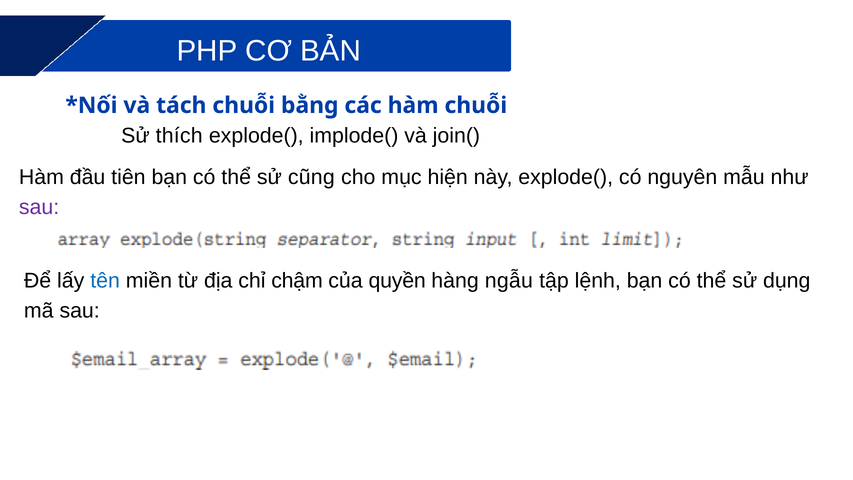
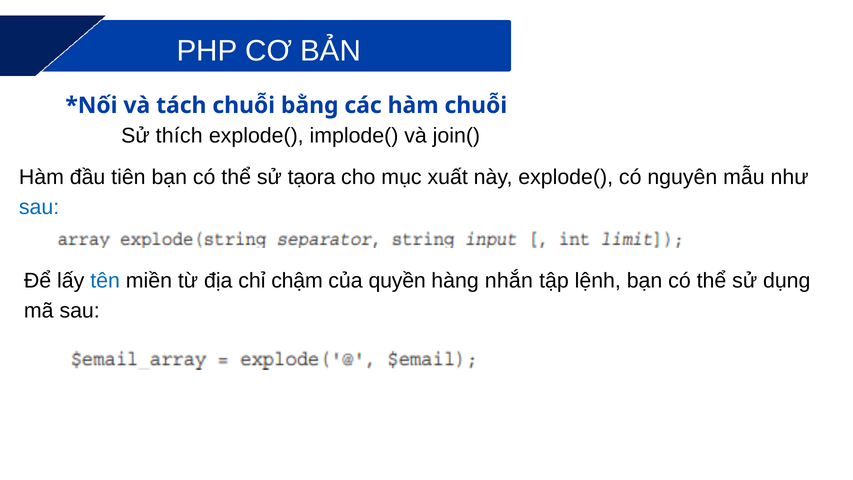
cũng: cũng -> tạora (312, 177)
hiện: hiện -> xuất (448, 177)
sau colour: purple -> blue (39, 207)
ngẫu: ngẫu -> nhắn (509, 281)
